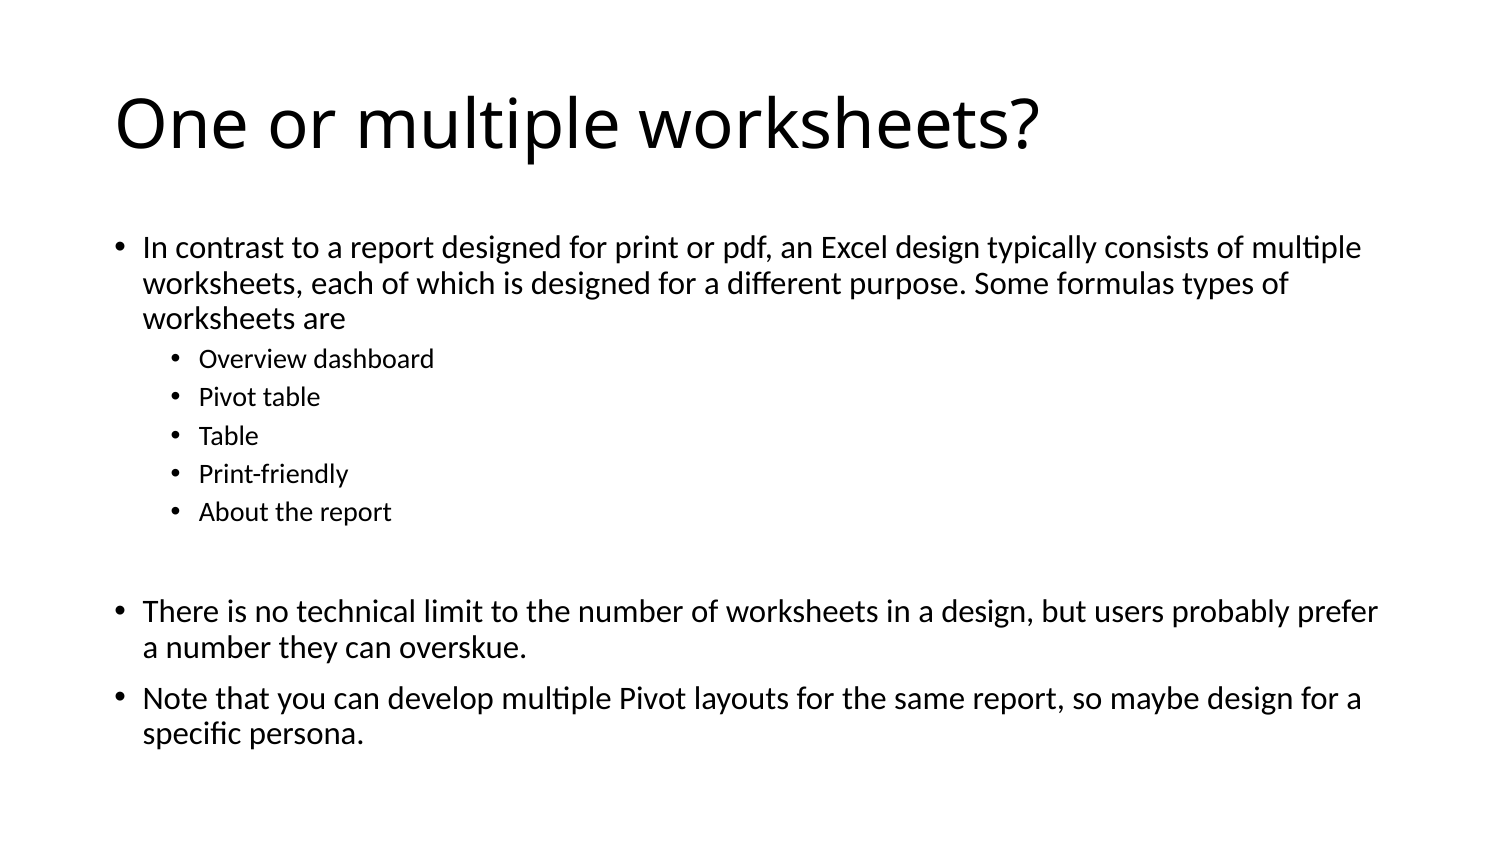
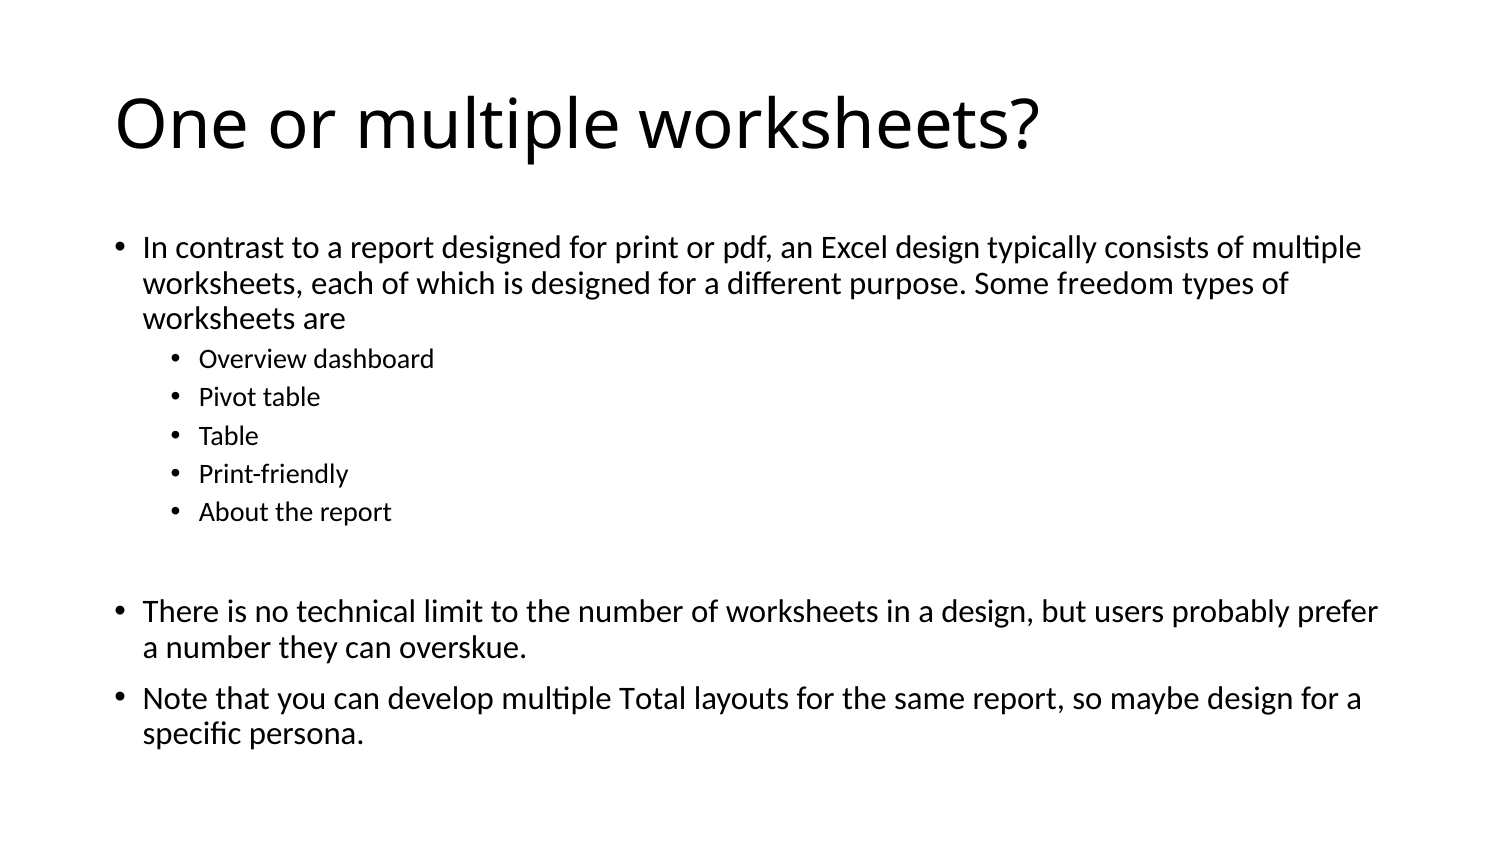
formulas: formulas -> freedom (1116, 283)
multiple Pivot: Pivot -> Total (653, 699)
